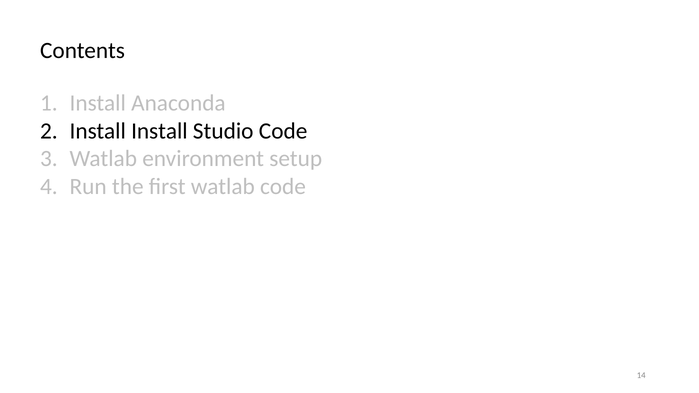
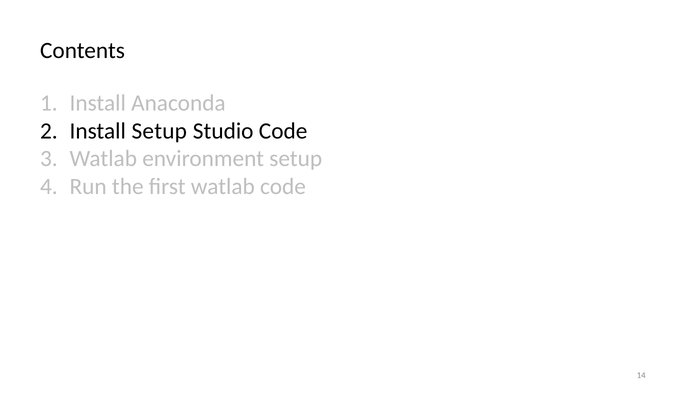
Install Install: Install -> Setup (159, 131)
